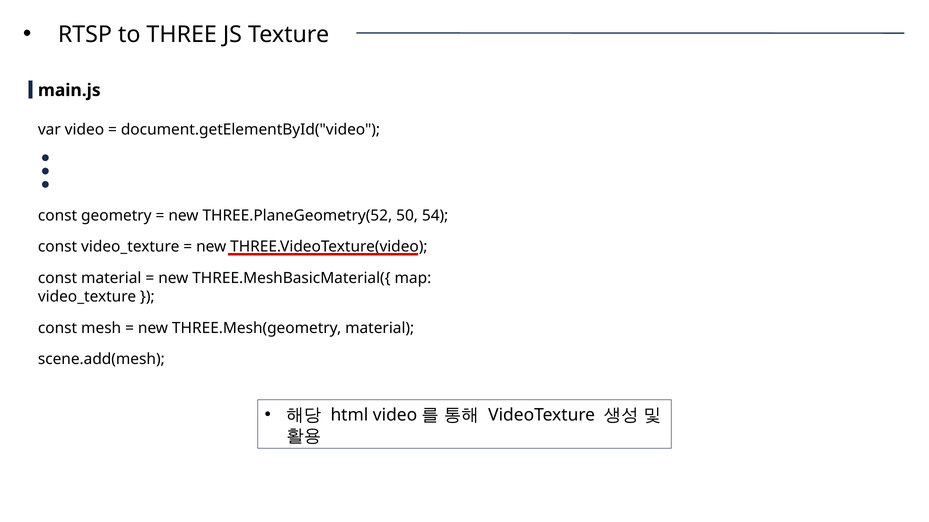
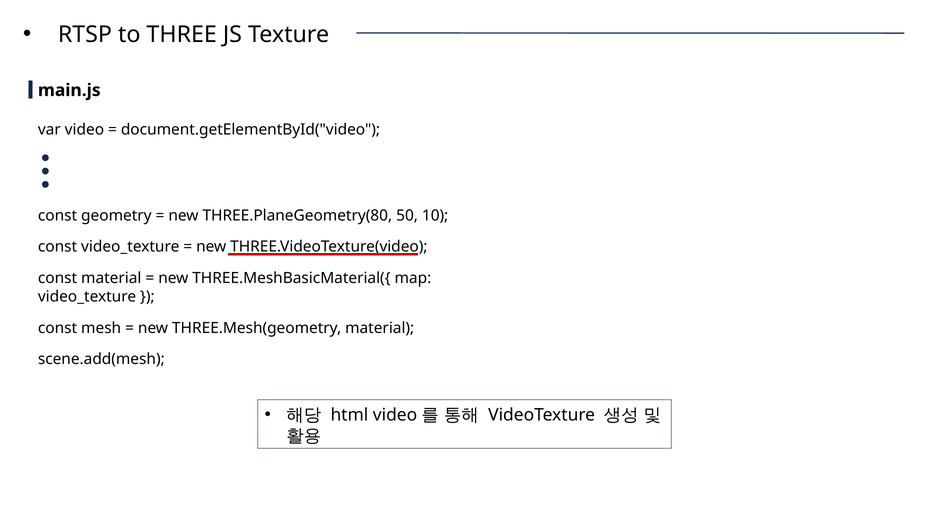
THREE.PlaneGeometry(52: THREE.PlaneGeometry(52 -> THREE.PlaneGeometry(80 (297, 216)
54: 54 -> 10 (435, 216)
